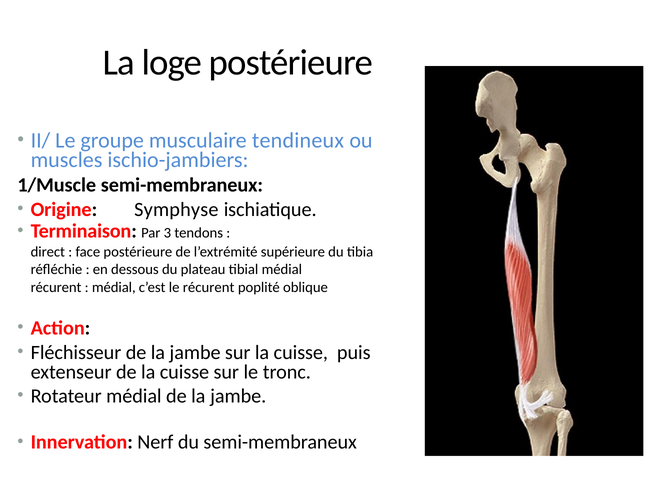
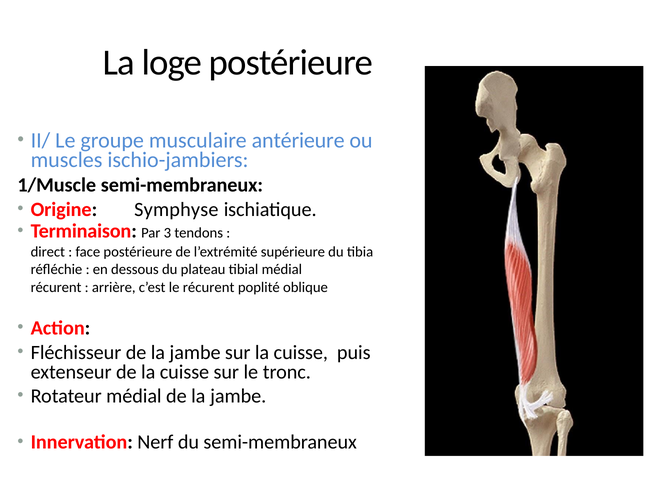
tendineux: tendineux -> antérieure (298, 140)
médial: médial -> arrière (114, 287)
